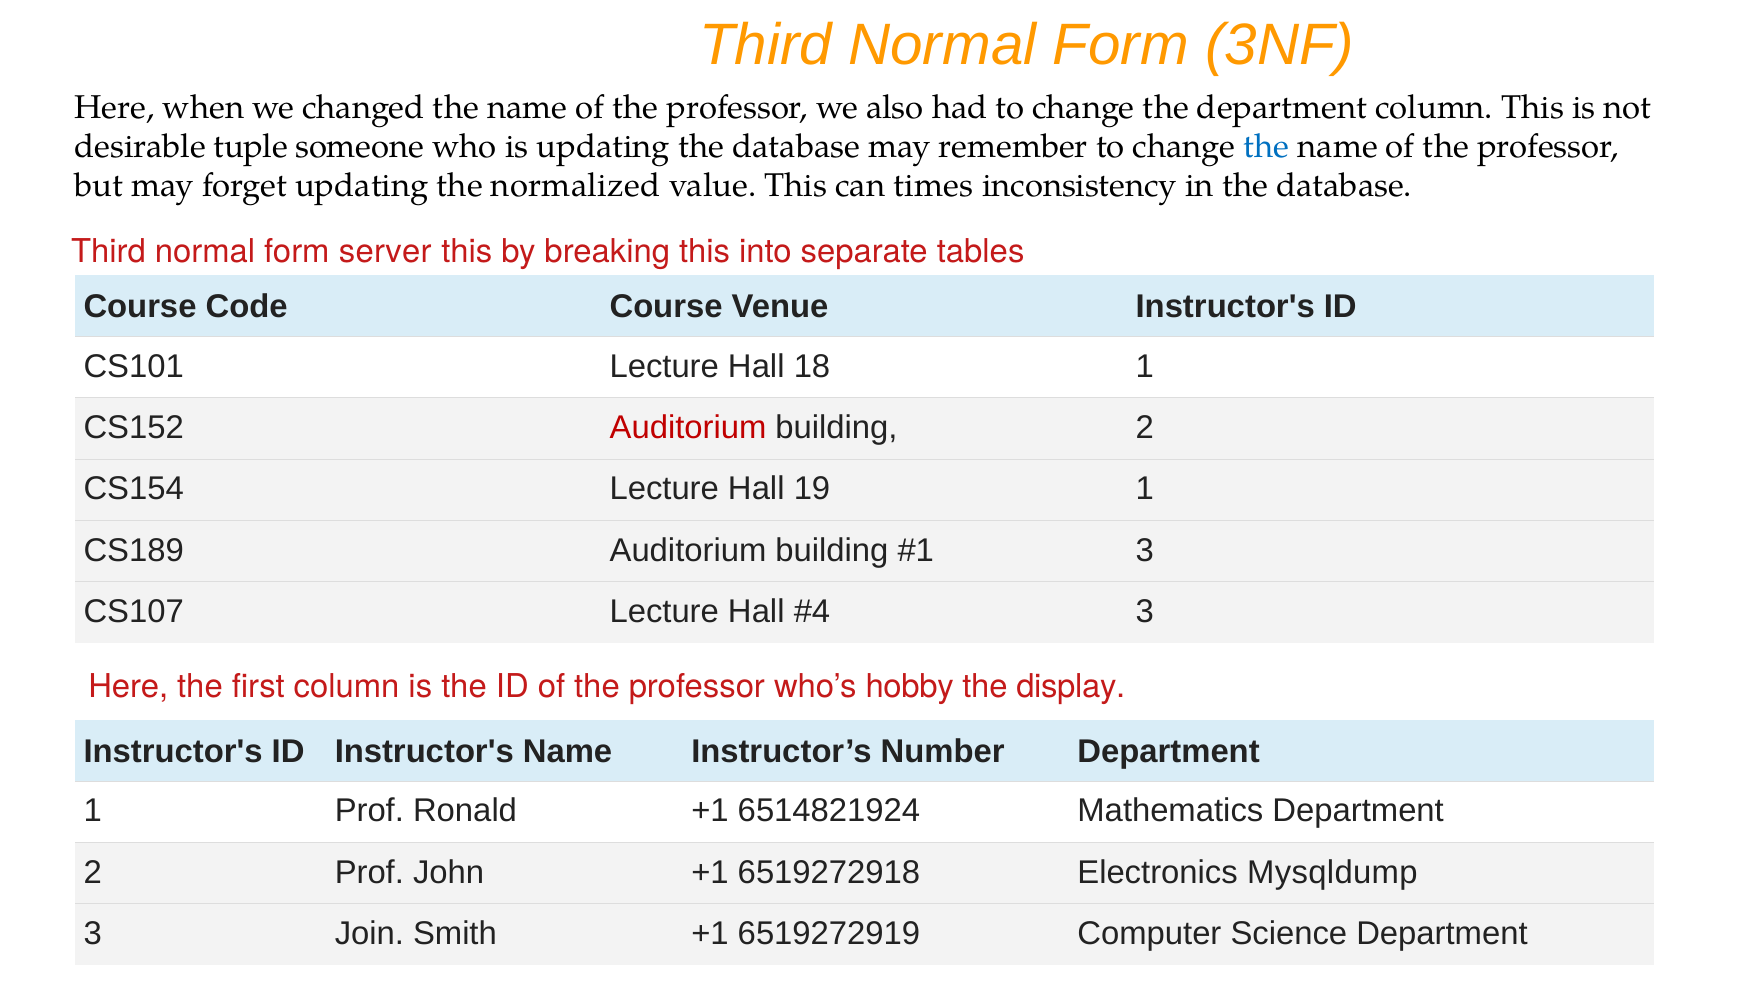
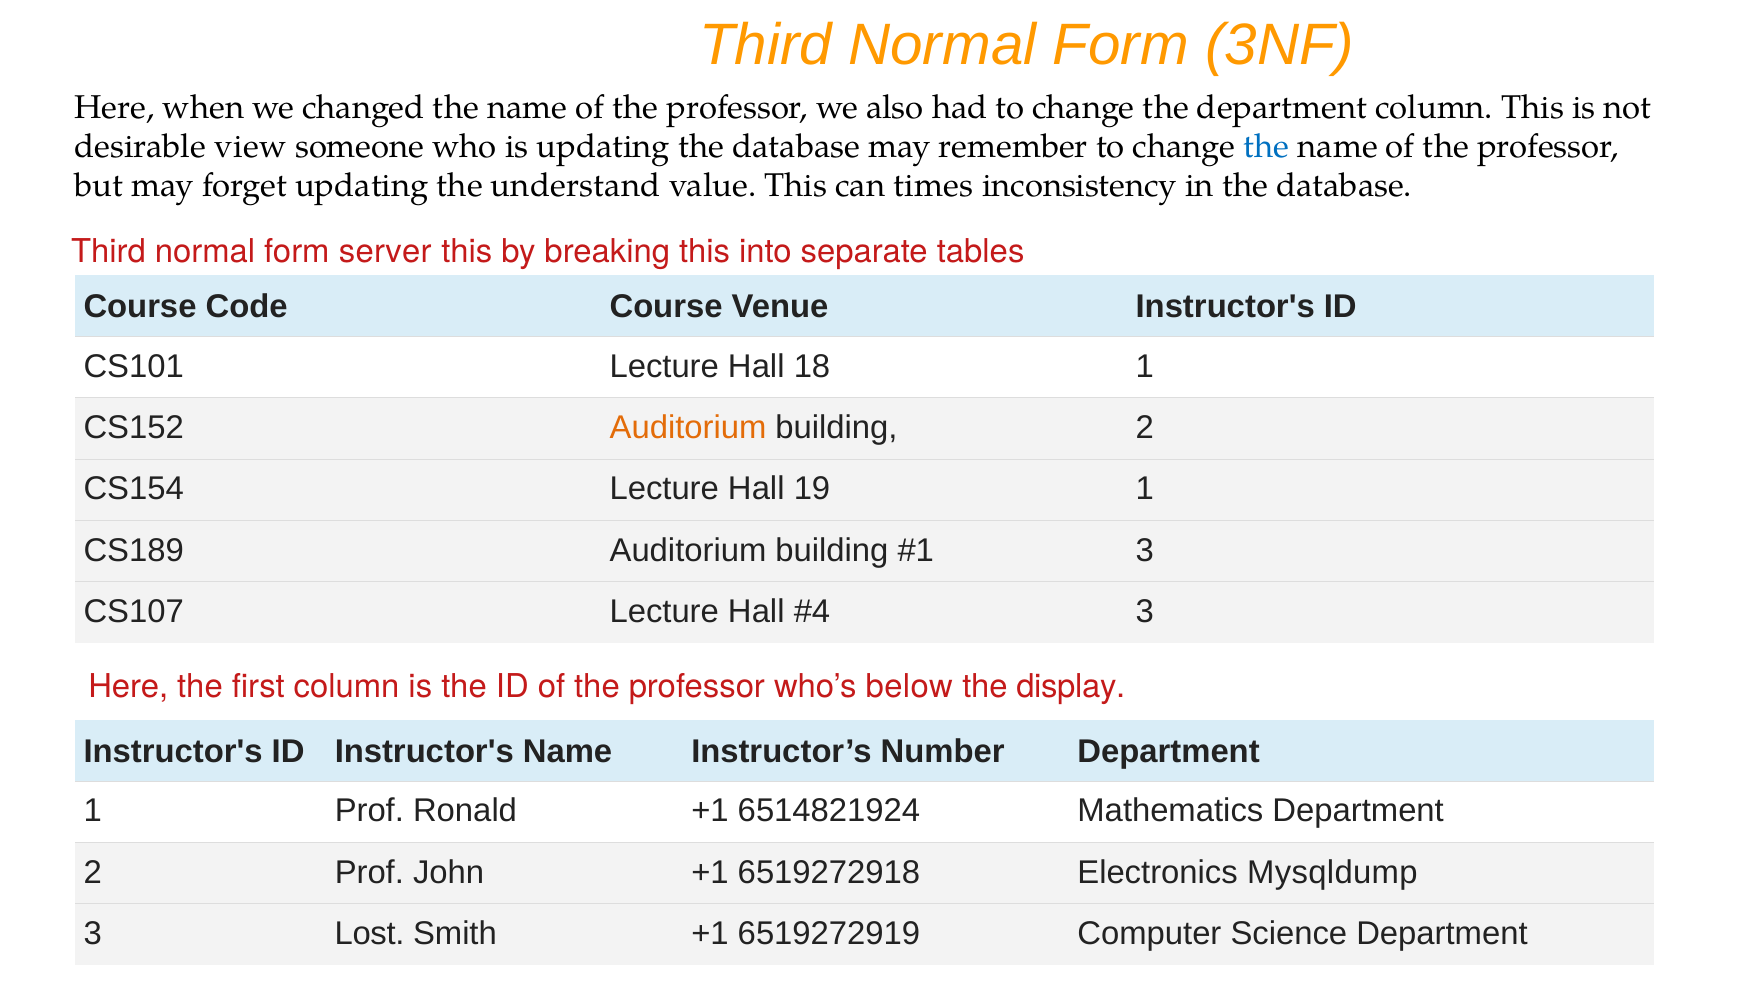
tuple: tuple -> view (250, 147)
normalized: normalized -> understand (576, 186)
Auditorium colour: red -> orange (688, 428)
hobby: hobby -> below (909, 686)
Join: Join -> Lost (370, 934)
